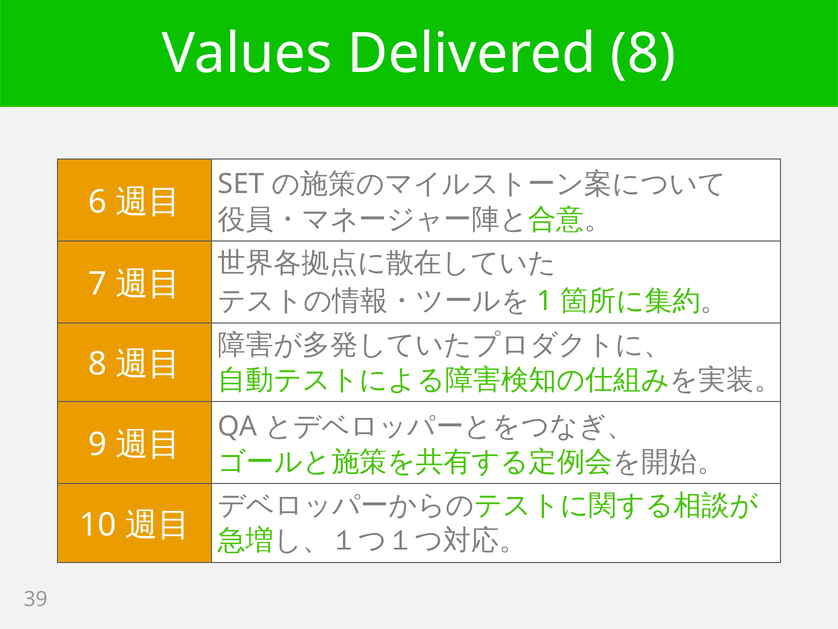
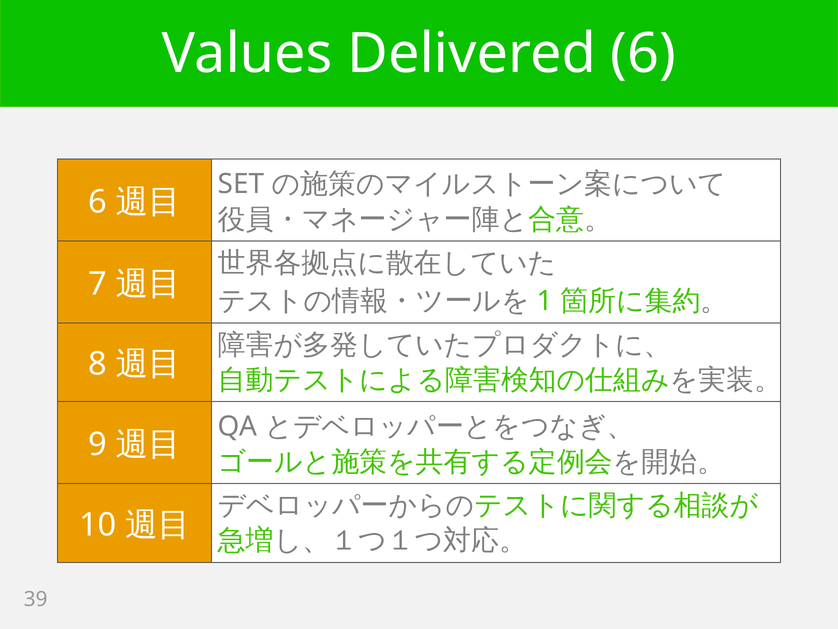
Delivered 8: 8 -> 6 (643, 54)
